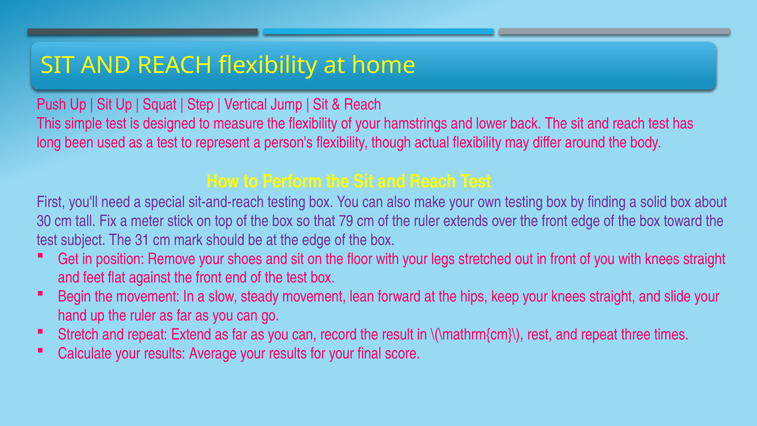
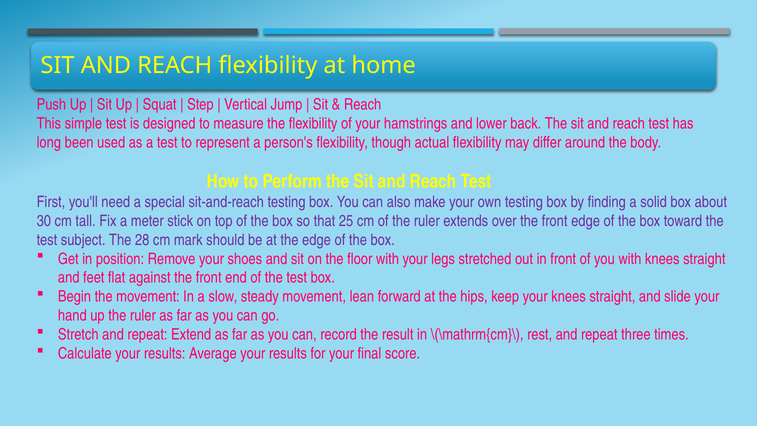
79: 79 -> 25 (346, 221)
31: 31 -> 28 (142, 240)
